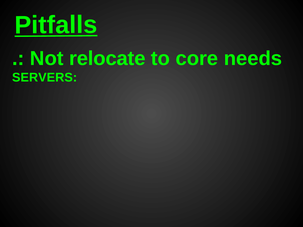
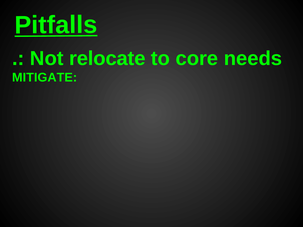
SERVERS: SERVERS -> MITIGATE (45, 78)
